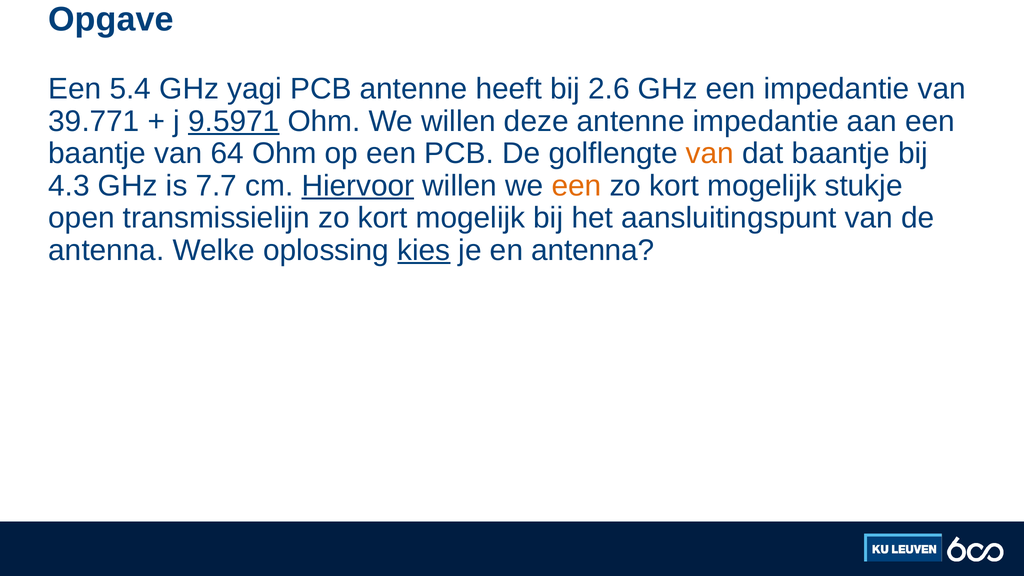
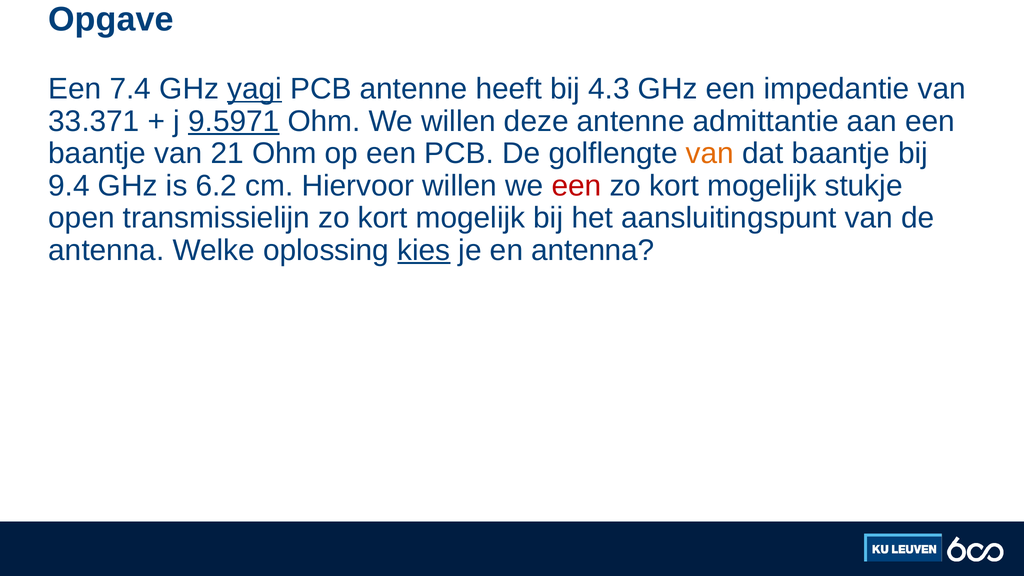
5.4: 5.4 -> 7.4 (130, 89)
yagi underline: none -> present (255, 89)
2.6: 2.6 -> 4.3 (609, 89)
39.771: 39.771 -> 33.371 (94, 121)
antenne impedantie: impedantie -> admittantie (766, 121)
64: 64 -> 21 (227, 153)
4.3: 4.3 -> 9.4 (69, 186)
7.7: 7.7 -> 6.2 (216, 186)
Hiervoor underline: present -> none (358, 186)
een colour: orange -> red (576, 186)
